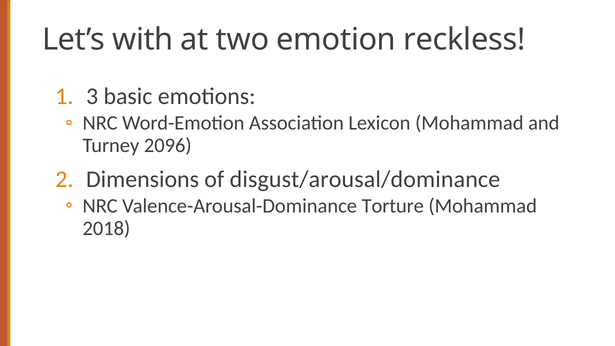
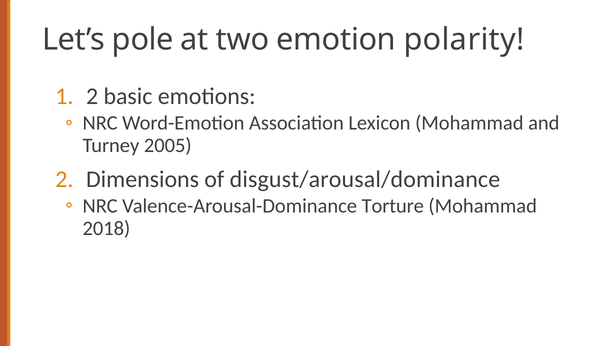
with: with -> pole (143, 39)
reckless: reckless -> polarity (464, 39)
3: 3 -> 2 (92, 97)
2096: 2096 -> 2005 (168, 145)
